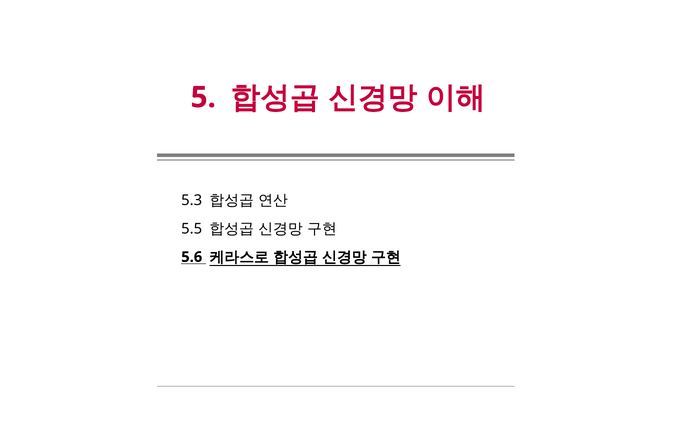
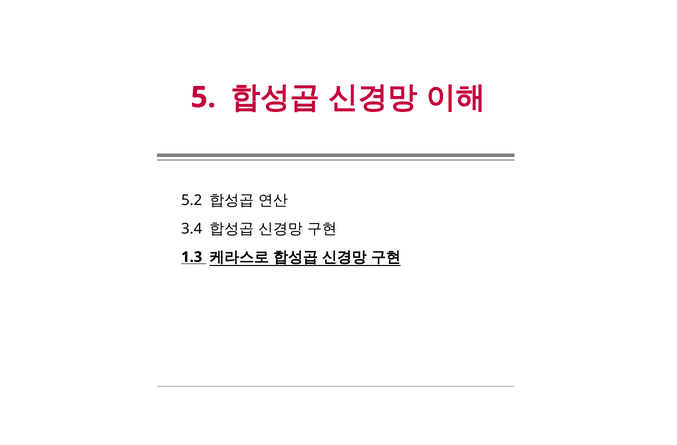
5.3: 5.3 -> 5.2 (192, 200)
5.5: 5.5 -> 3.4 (192, 228)
5.6: 5.6 -> 1.3 (192, 257)
